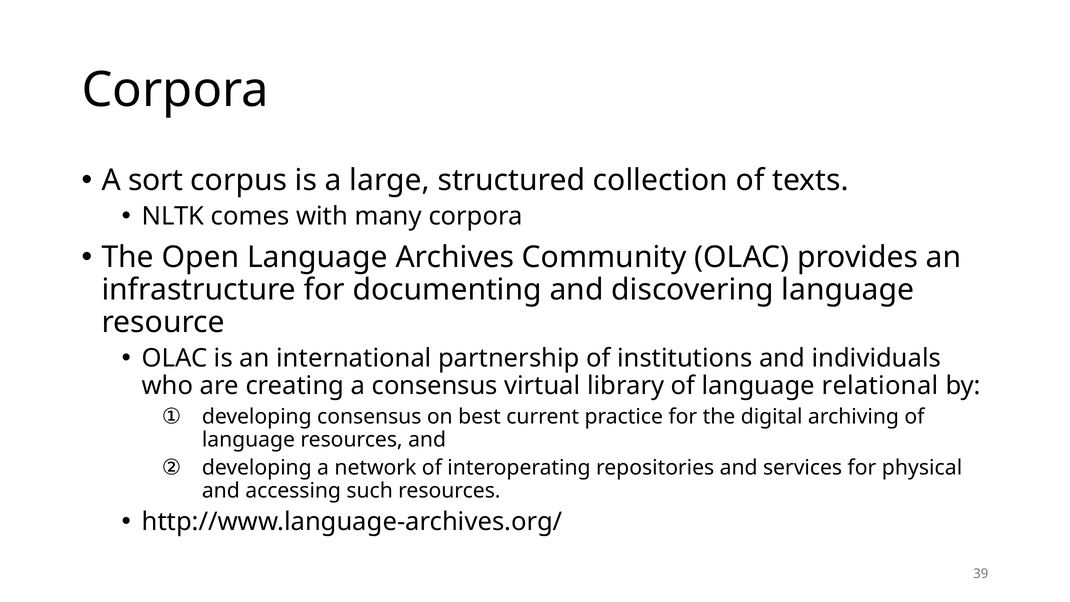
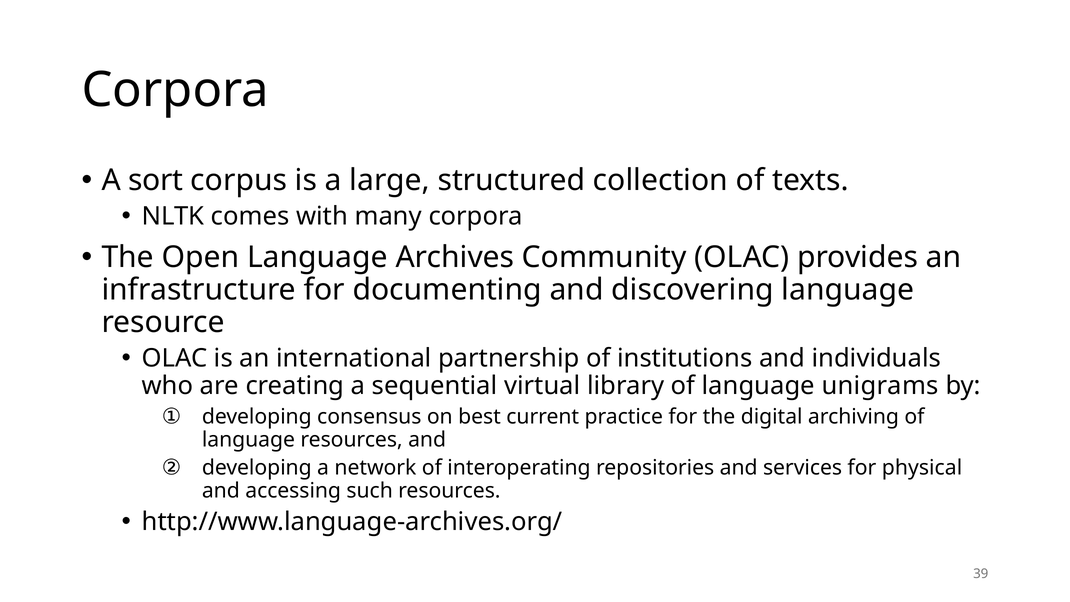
a consensus: consensus -> sequential (435, 386)
relational: relational -> unigrams (880, 386)
